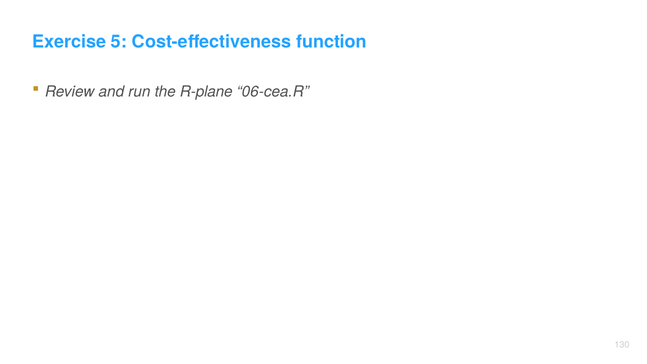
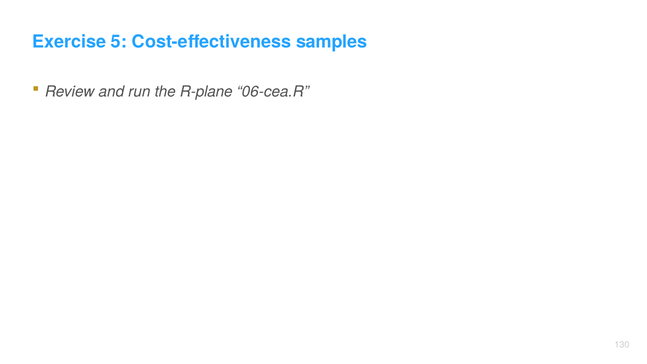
function: function -> samples (332, 42)
